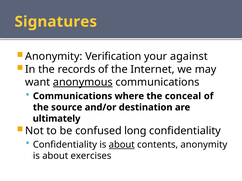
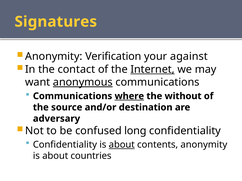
records: records -> contact (76, 70)
Internet underline: none -> present (153, 70)
where underline: none -> present (129, 96)
conceal: conceal -> without (183, 96)
ultimately: ultimately -> adversary (57, 119)
exercises: exercises -> countries (91, 156)
